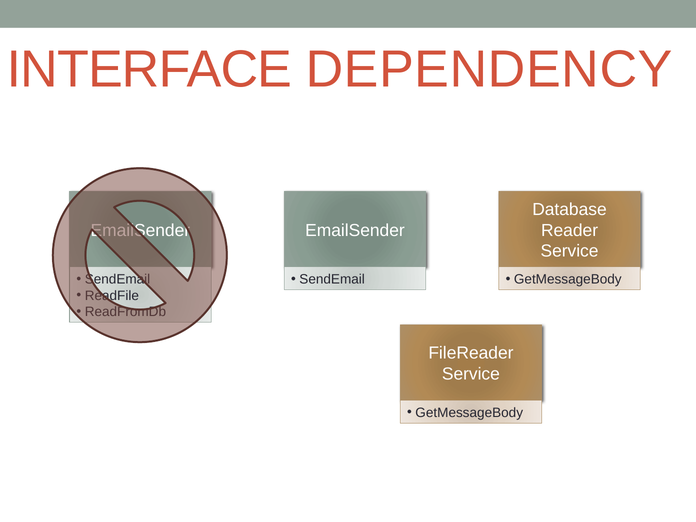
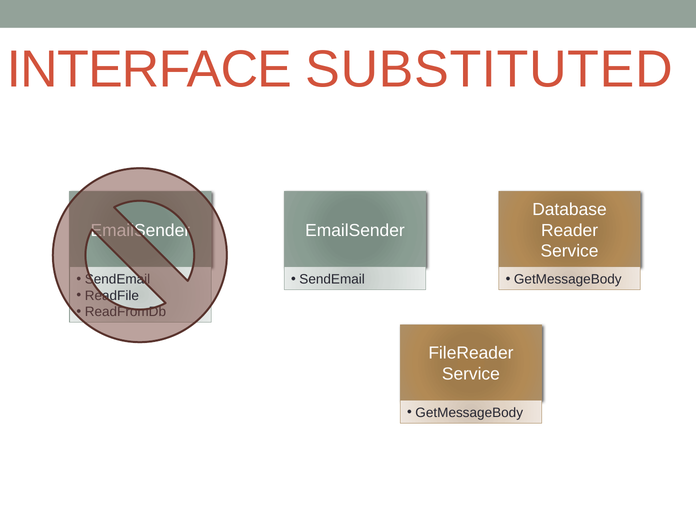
DEPENDENCY: DEPENDENCY -> SUBSTITUTED (489, 70)
